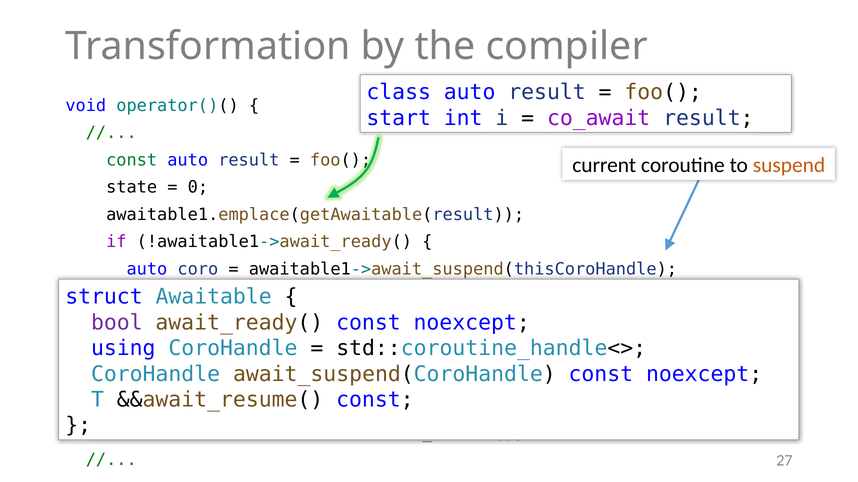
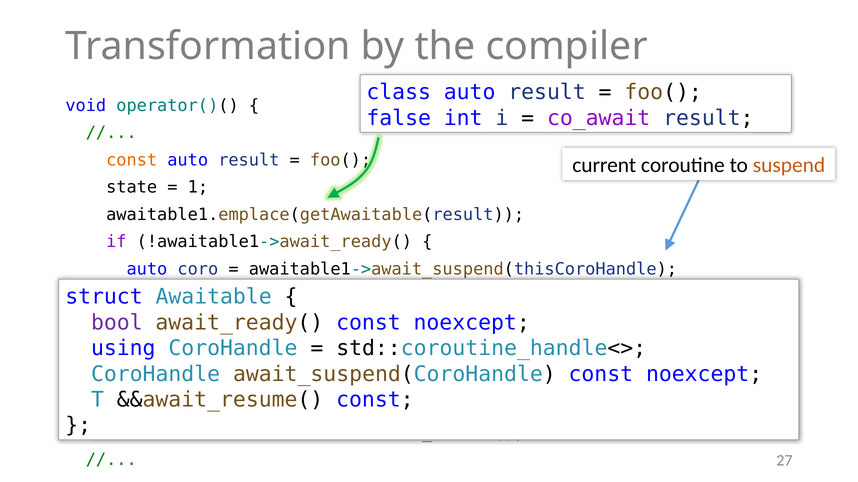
start: start -> false (399, 118)
const colour: green -> orange (132, 160)
0: 0 -> 1 (198, 187)
